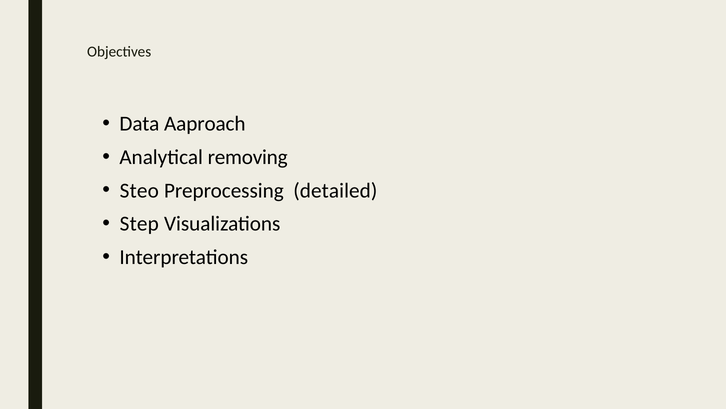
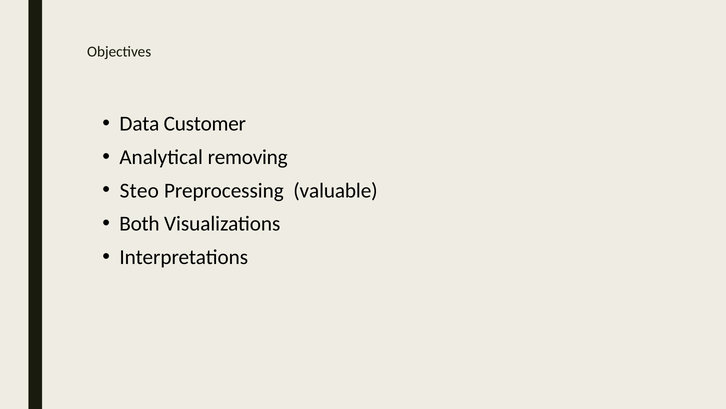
Aaproach: Aaproach -> Customer (205, 124)
detailed: detailed -> valuable (335, 190)
Step: Step -> Both (139, 224)
